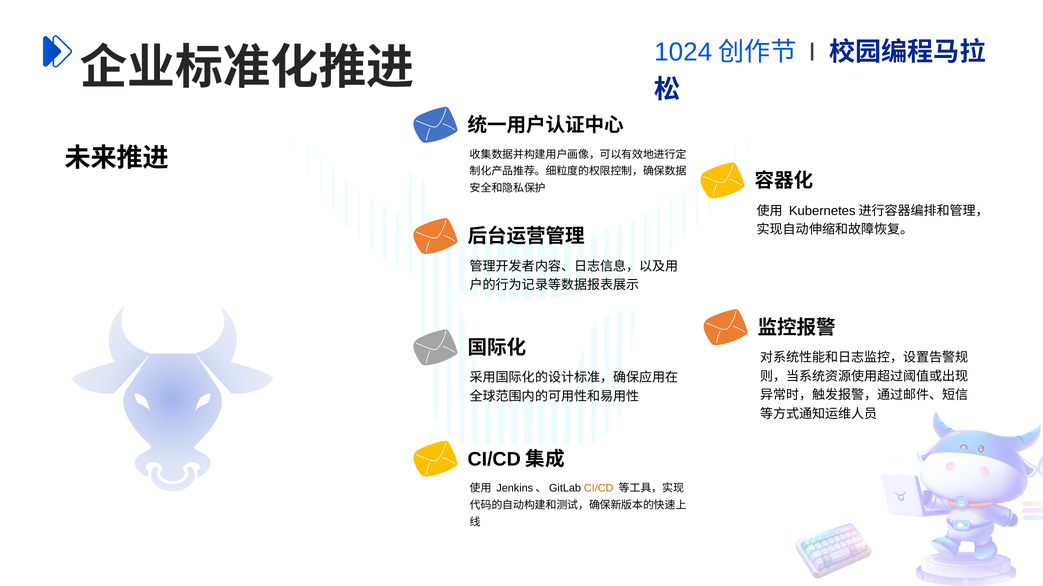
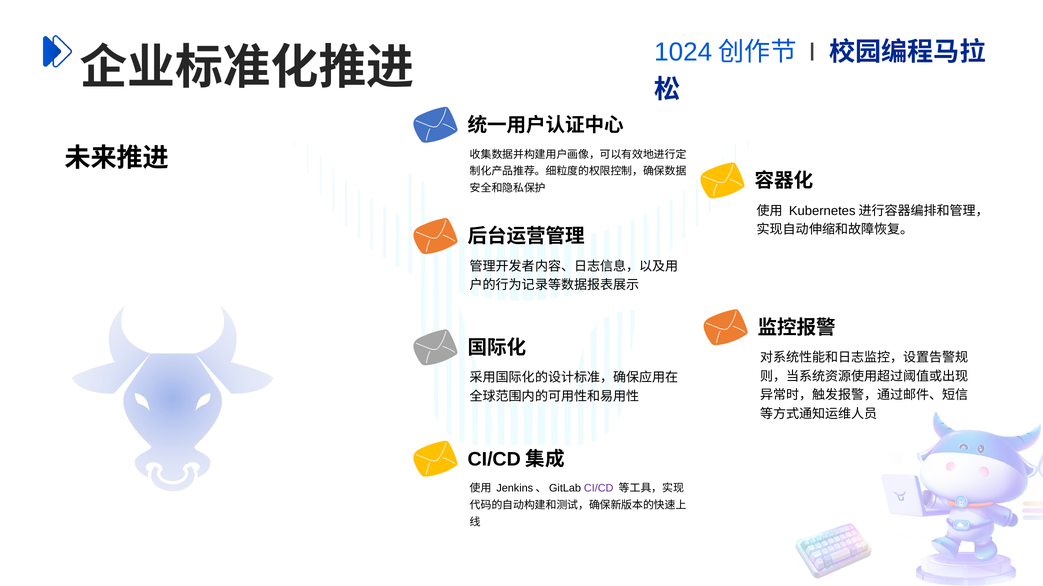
CI/CD colour: orange -> purple (599, 489)
